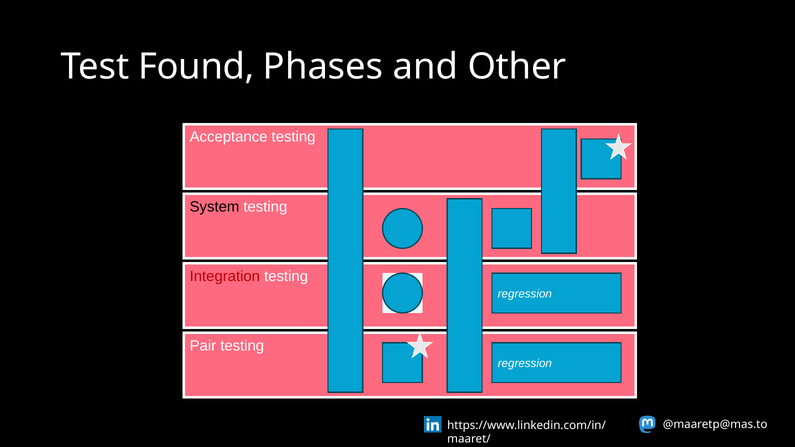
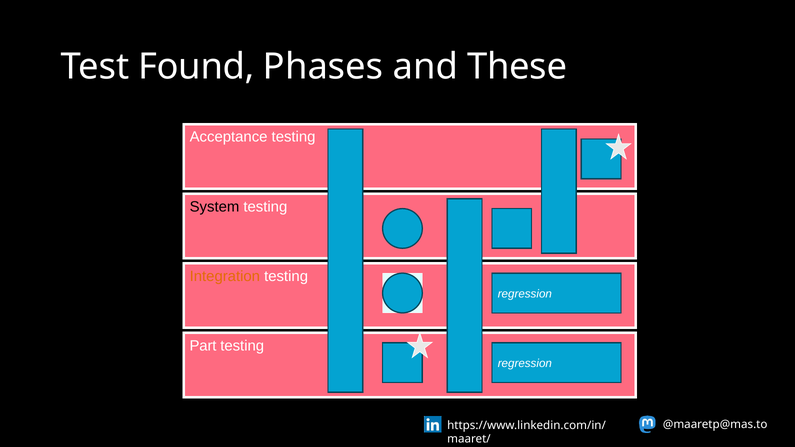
Other: Other -> These (517, 67)
Integration colour: red -> orange (225, 276)
Pair: Pair -> Part (203, 346)
